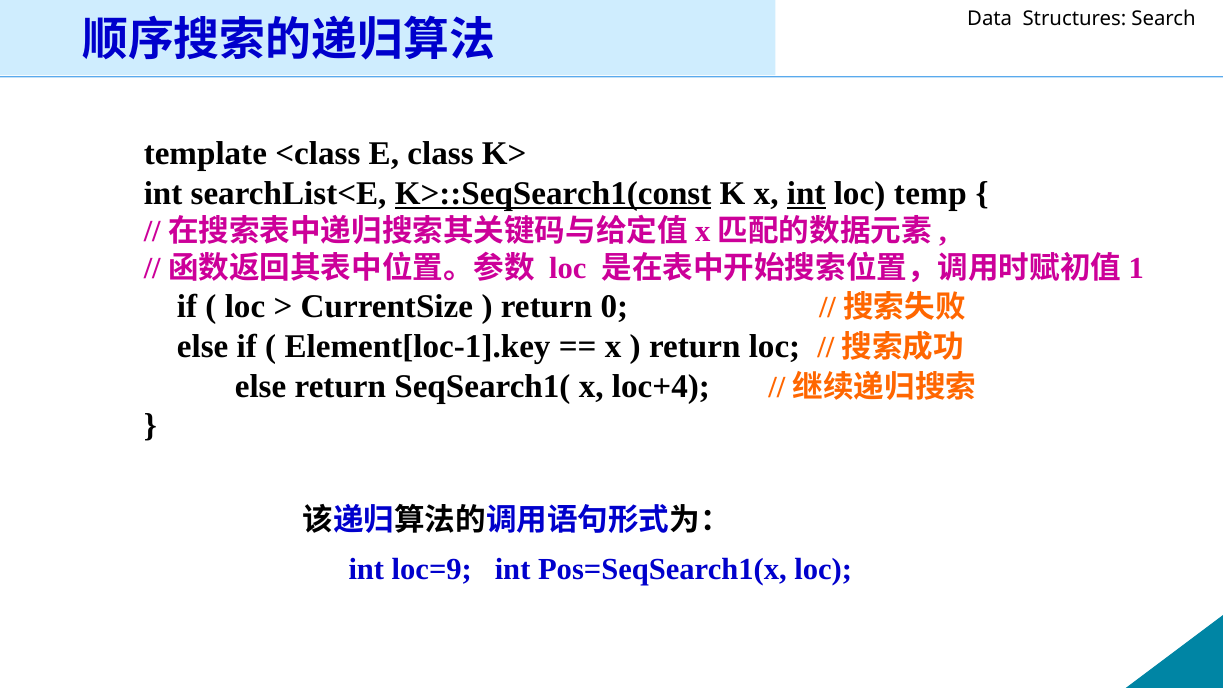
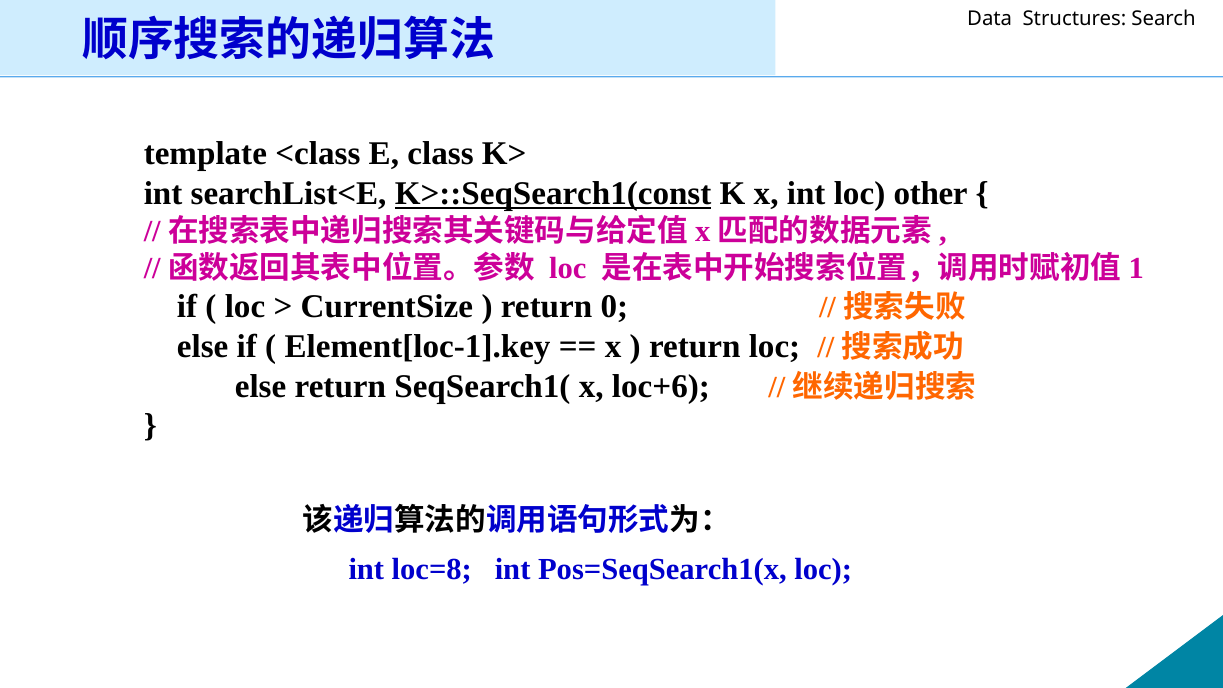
int underline: present -> none (806, 194)
temp: temp -> other (931, 194)
loc+4: loc+4 -> loc+6 (661, 386)
loc=9: loc=9 -> loc=8 (432, 570)
